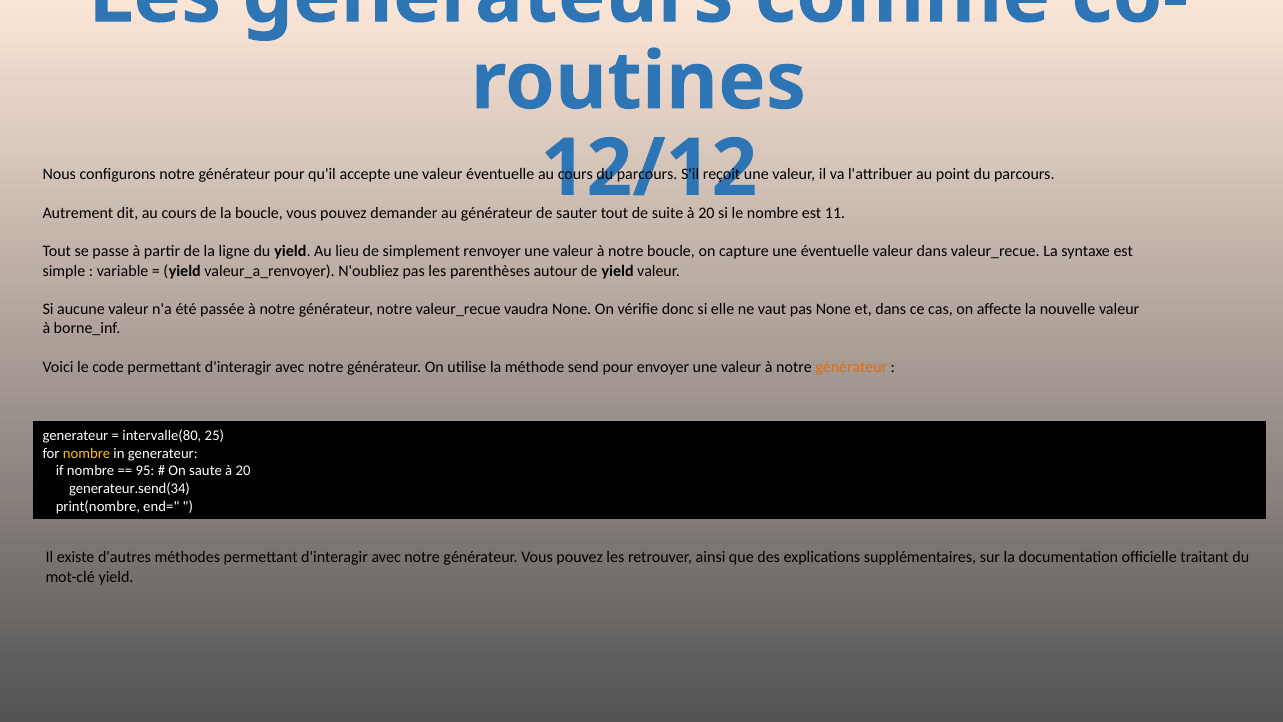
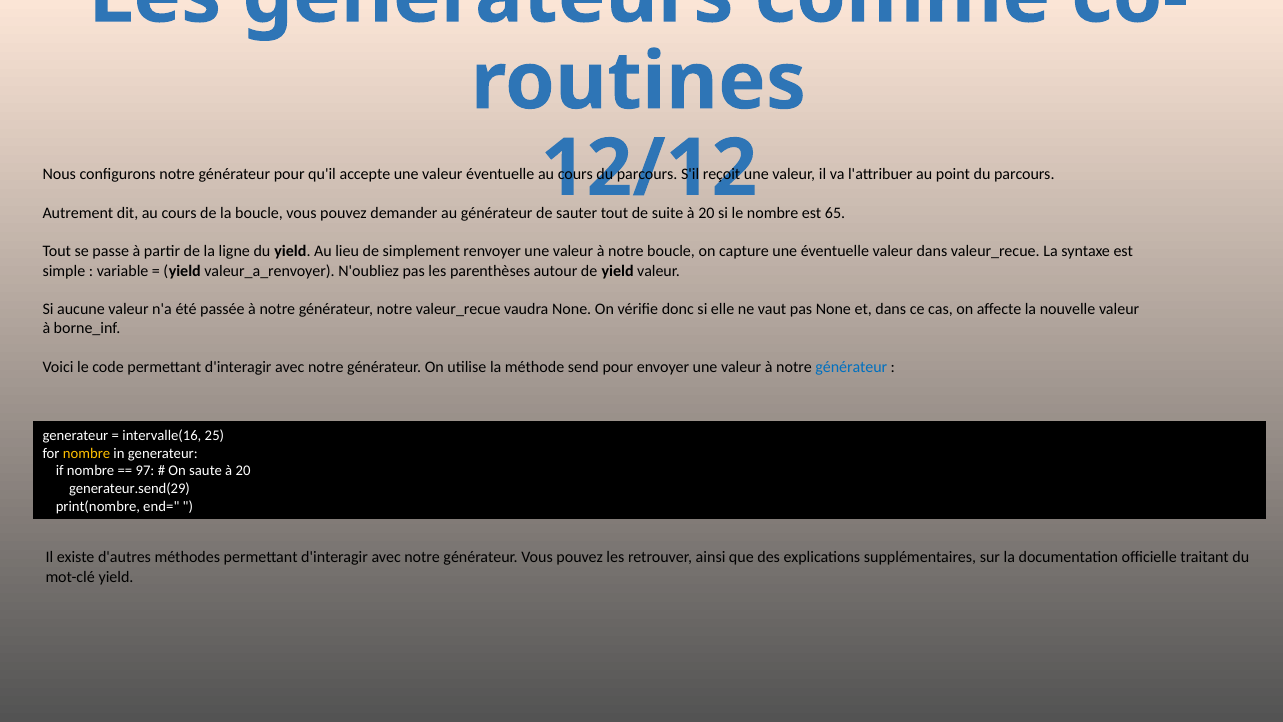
11: 11 -> 65 (835, 213)
générateur colour: orange -> blue (851, 367)
intervalle(80: intervalle(80 -> intervalle(16 (162, 435)
95: 95 -> 97 (145, 471)
generateur.send(34: generateur.send(34 -> generateur.send(29 (129, 488)
